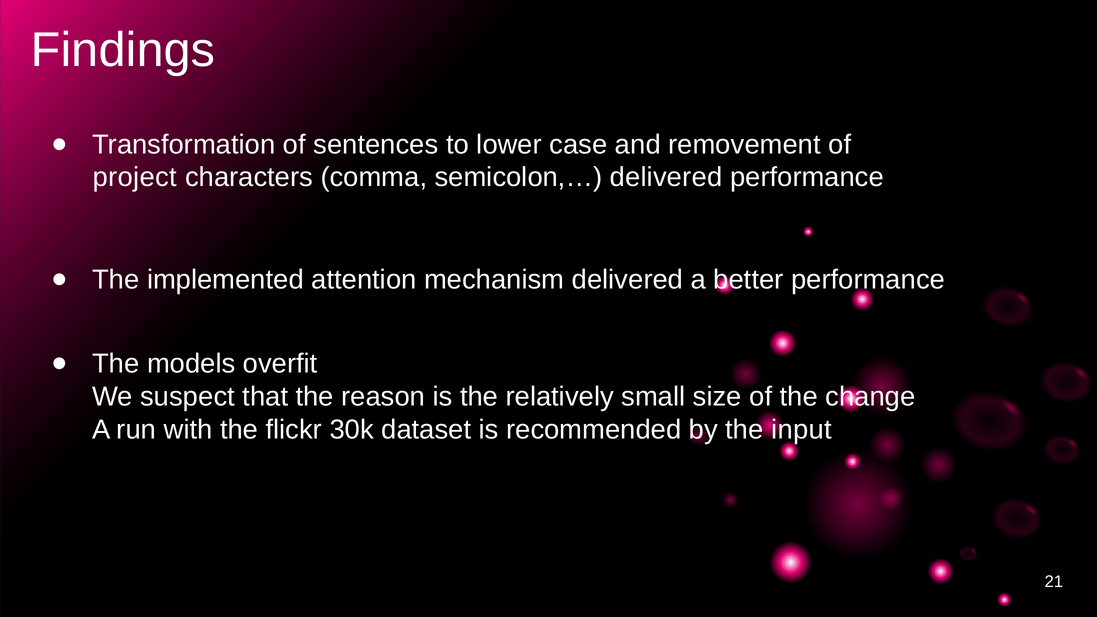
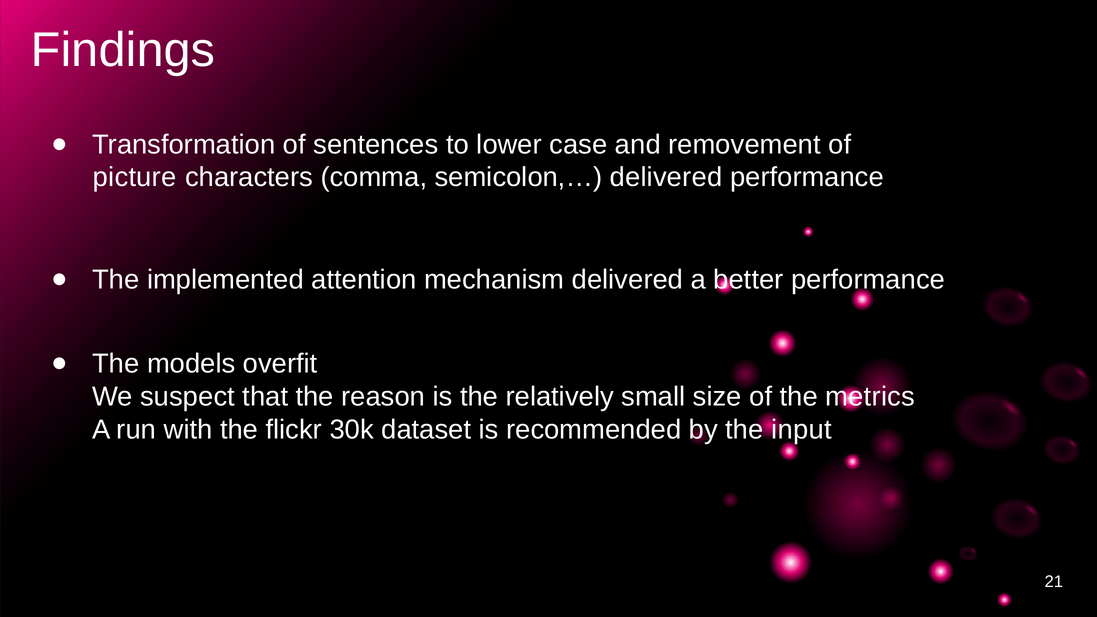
project: project -> picture (135, 177)
change: change -> metrics (870, 397)
